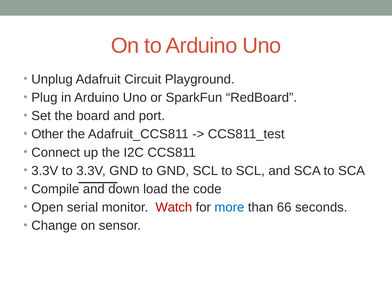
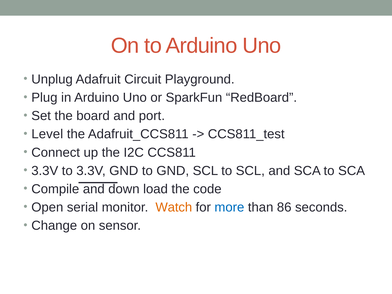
Other: Other -> Level (47, 134)
Watch colour: red -> orange (174, 207)
66: 66 -> 86 (284, 207)
